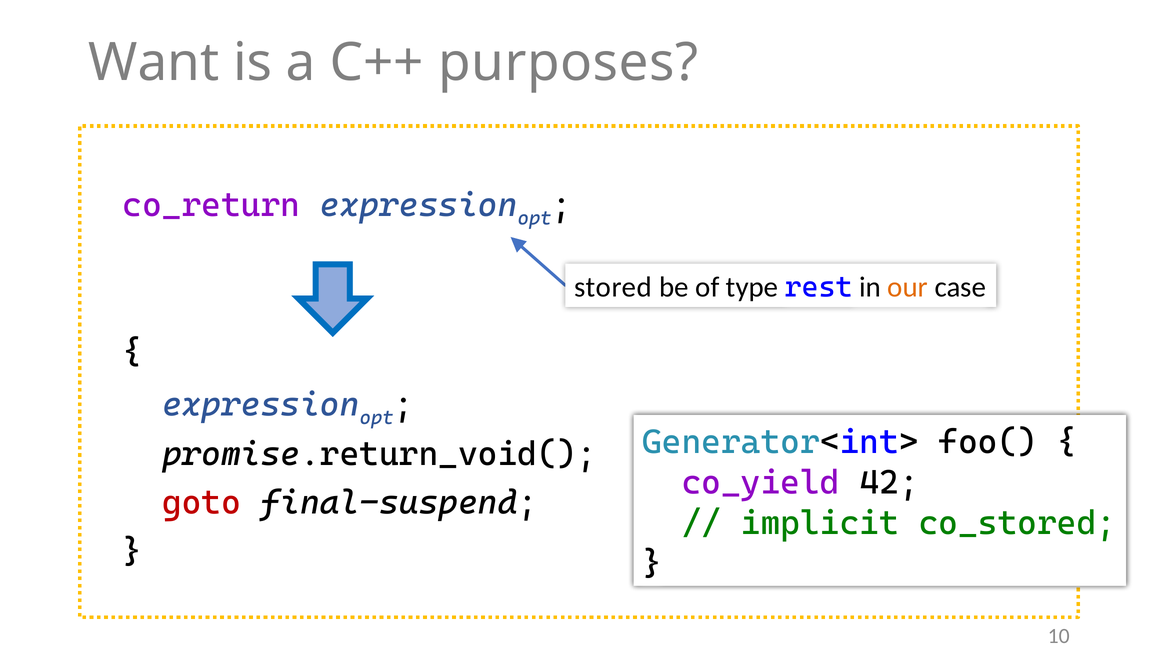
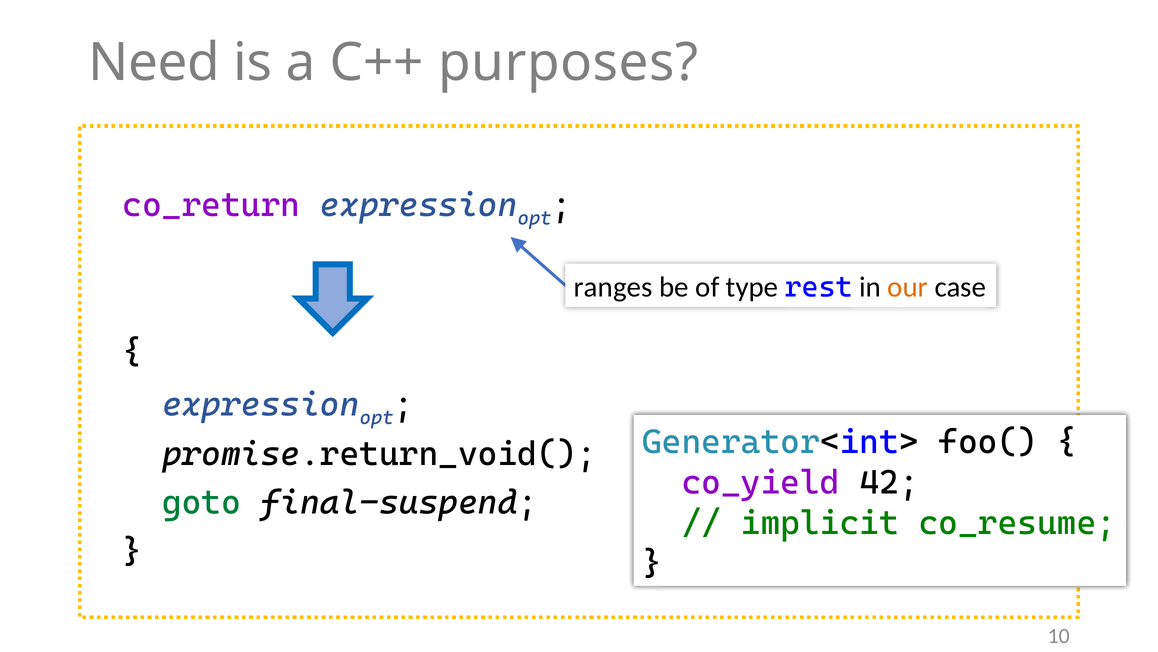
Want: Want -> Need (154, 63)
stored: stored -> ranges (613, 287)
goto colour: red -> green (201, 502)
co_stored: co_stored -> co_resume (1017, 523)
